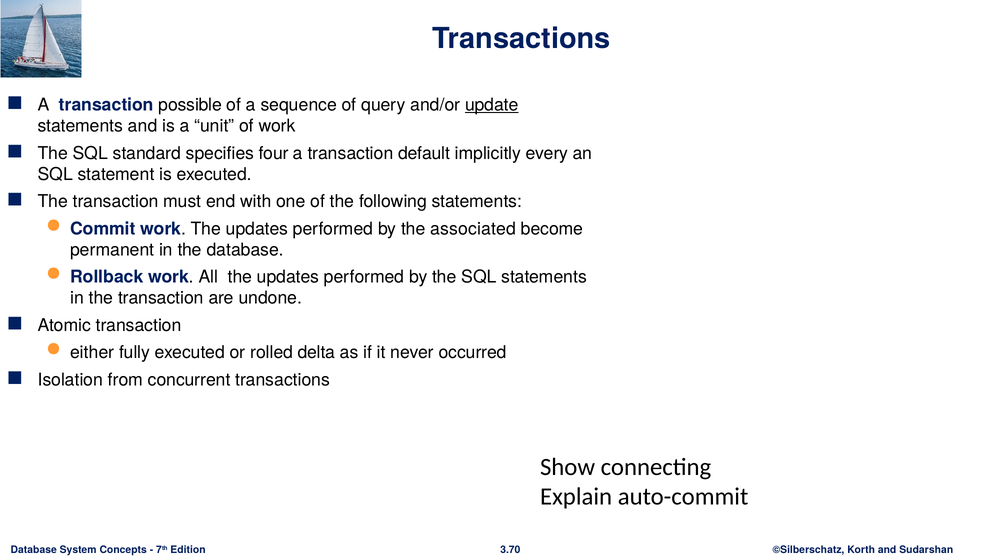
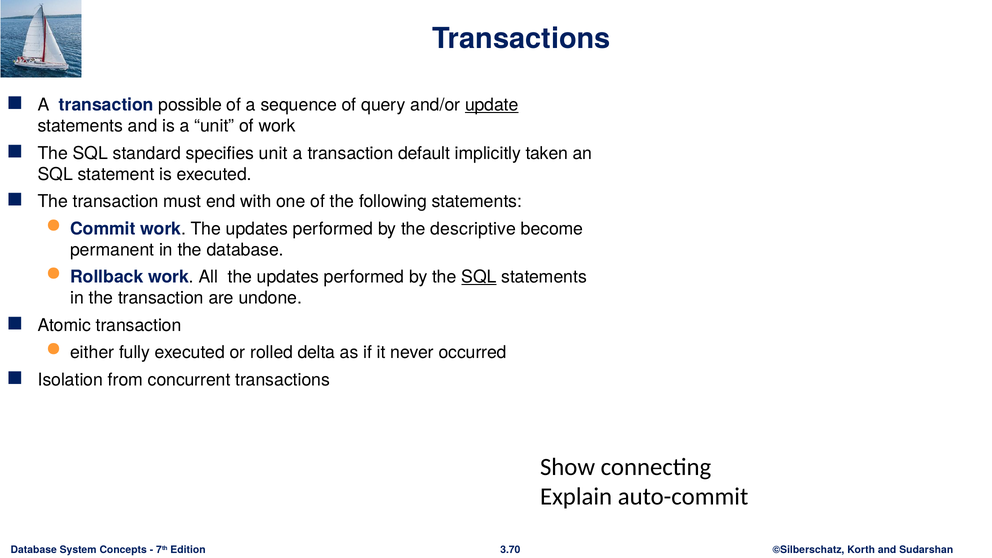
specifies four: four -> unit (273, 153)
every: every -> taken (547, 153)
associated: associated -> descriptive (473, 229)
SQL underline: none -> present (479, 277)
